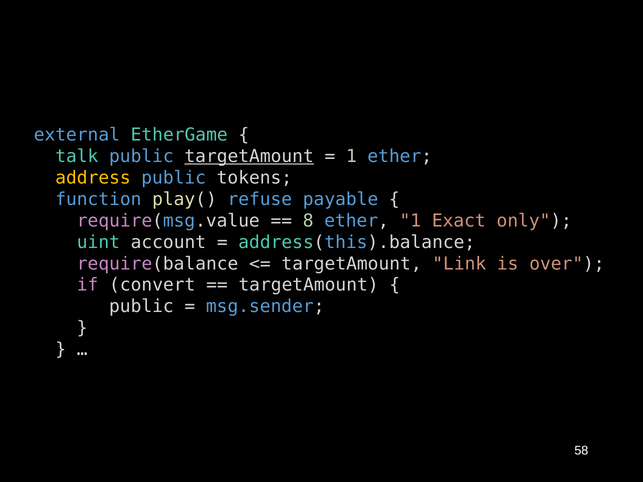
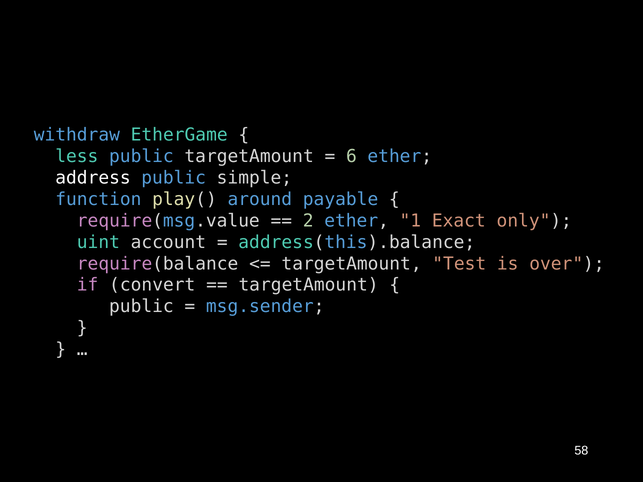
external: external -> withdraw (77, 135)
talk: talk -> less (77, 157)
targetAmount underline: present -> none (249, 157)
1: 1 -> 6 (351, 157)
address colour: yellow -> white (93, 178)
tokens: tokens -> simple (254, 178)
refuse: refuse -> around (260, 199)
8: 8 -> 2 (308, 221)
Link: Link -> Test (459, 264)
